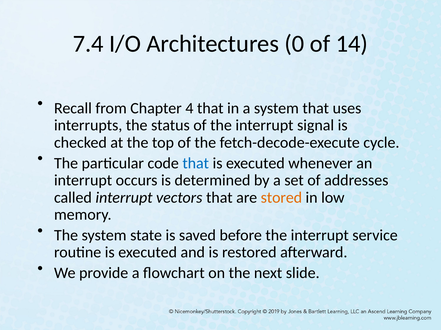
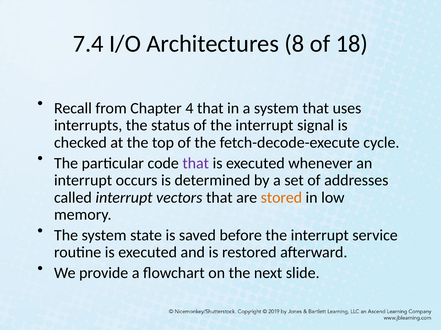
0: 0 -> 8 (294, 44)
14: 14 -> 18 (352, 44)
that colour: blue -> purple (196, 164)
